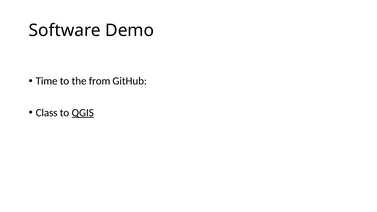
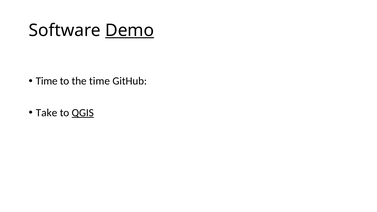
Demo underline: none -> present (130, 30)
the from: from -> time (99, 81)
Class: Class -> Take (47, 113)
